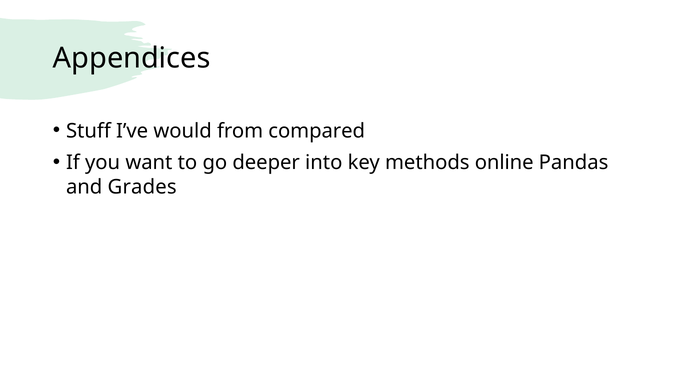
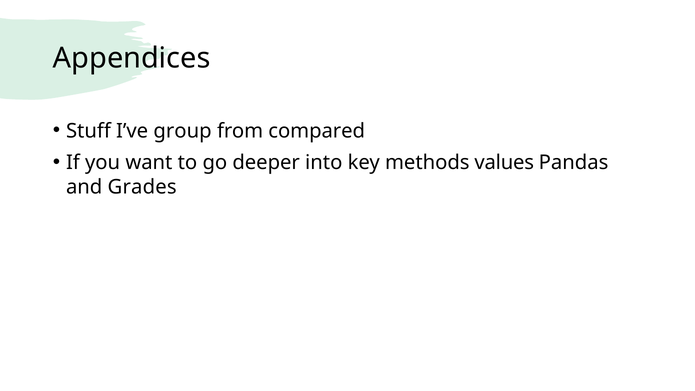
would: would -> group (183, 131)
online: online -> values (504, 162)
